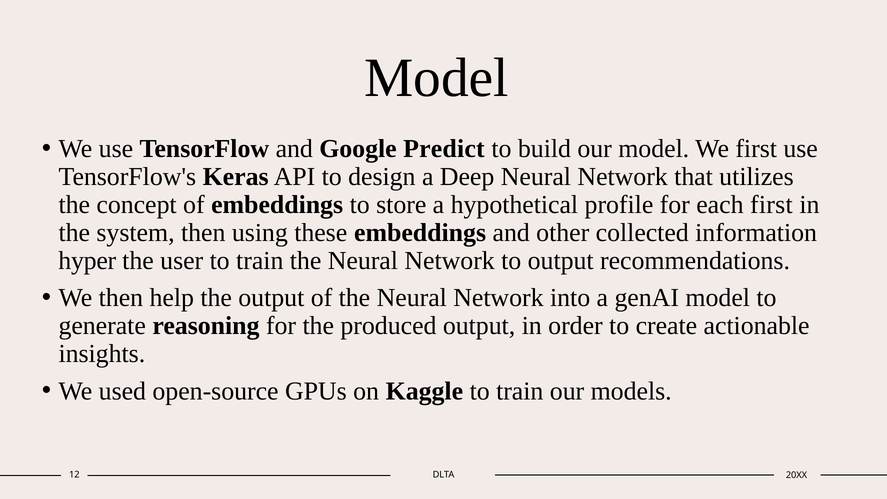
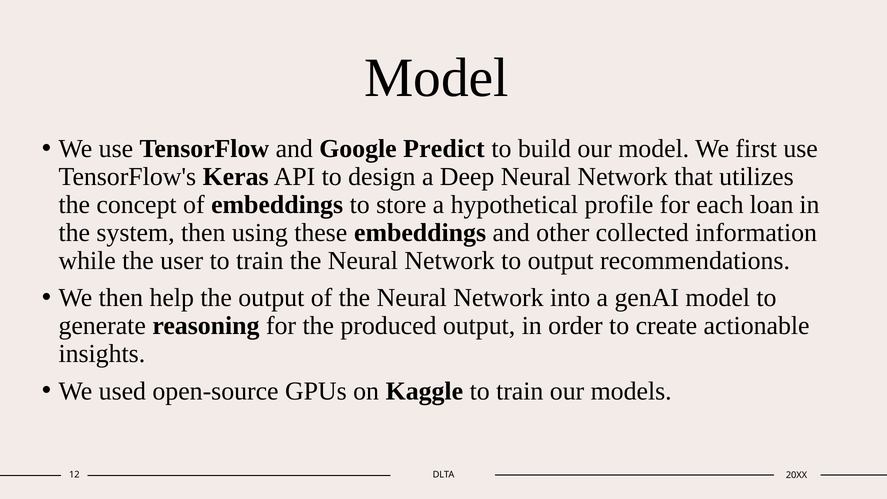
each first: first -> loan (772, 205)
hyper: hyper -> while (87, 261)
